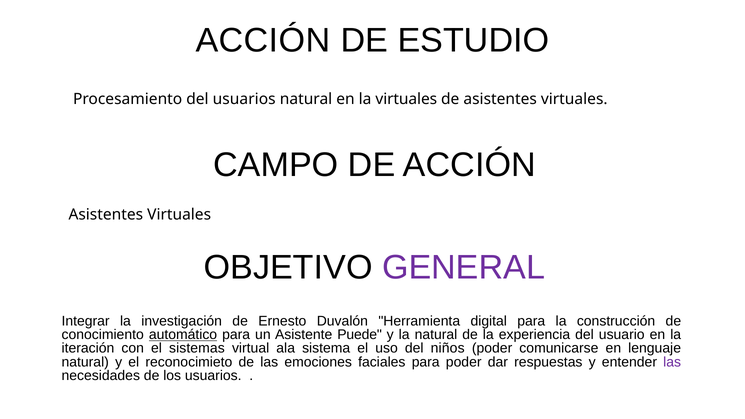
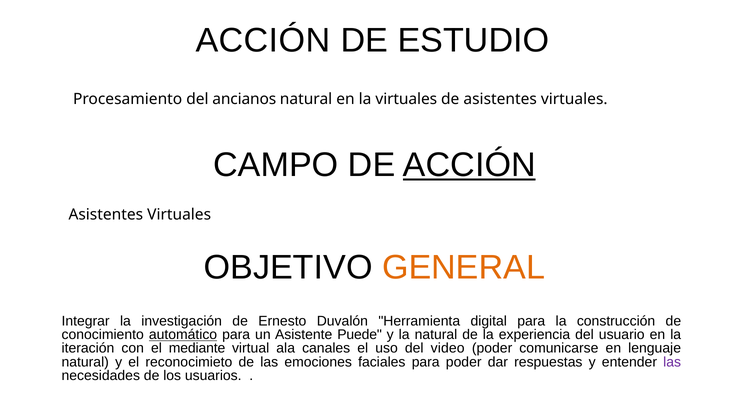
del usuarios: usuarios -> ancianos (244, 99)
ACCIÓN underline: none -> present (469, 165)
GENERAL colour: purple -> orange (464, 268)
sistemas: sistemas -> mediante (197, 348)
sistema: sistema -> canales (326, 348)
niños: niños -> video (448, 348)
